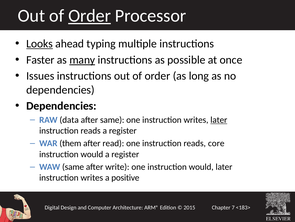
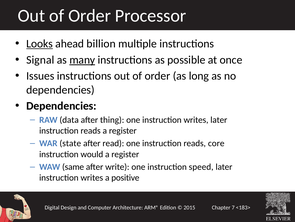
Order underline: present -> none (90, 16)
typing: typing -> billion (101, 44)
Faster: Faster -> Signal (40, 60)
after same: same -> thing (112, 119)
later underline: present -> none (219, 119)
them: them -> state (70, 143)
one instruction would: would -> speed (201, 166)
